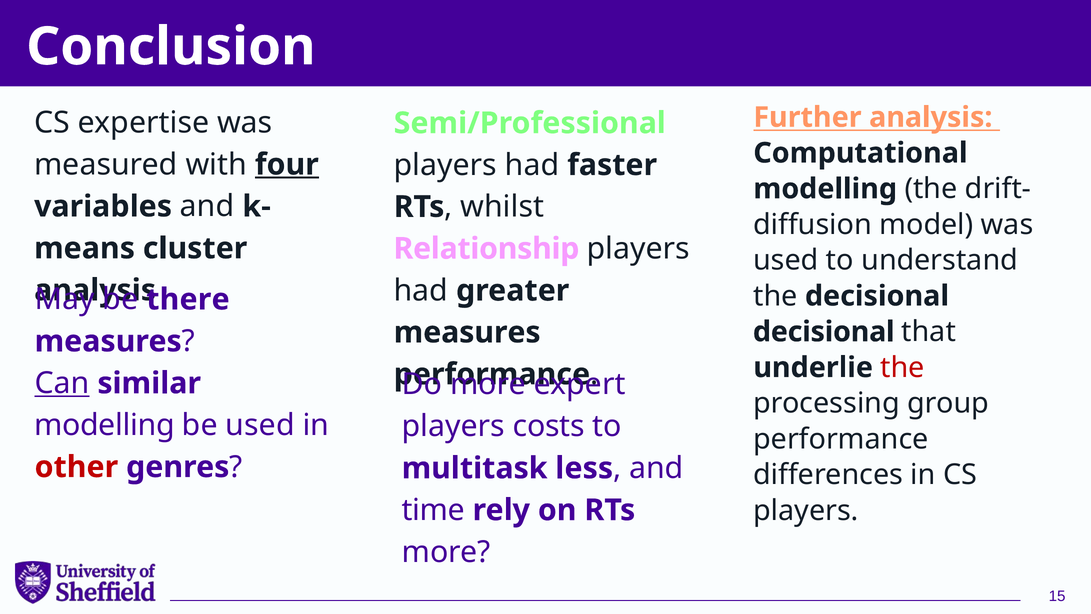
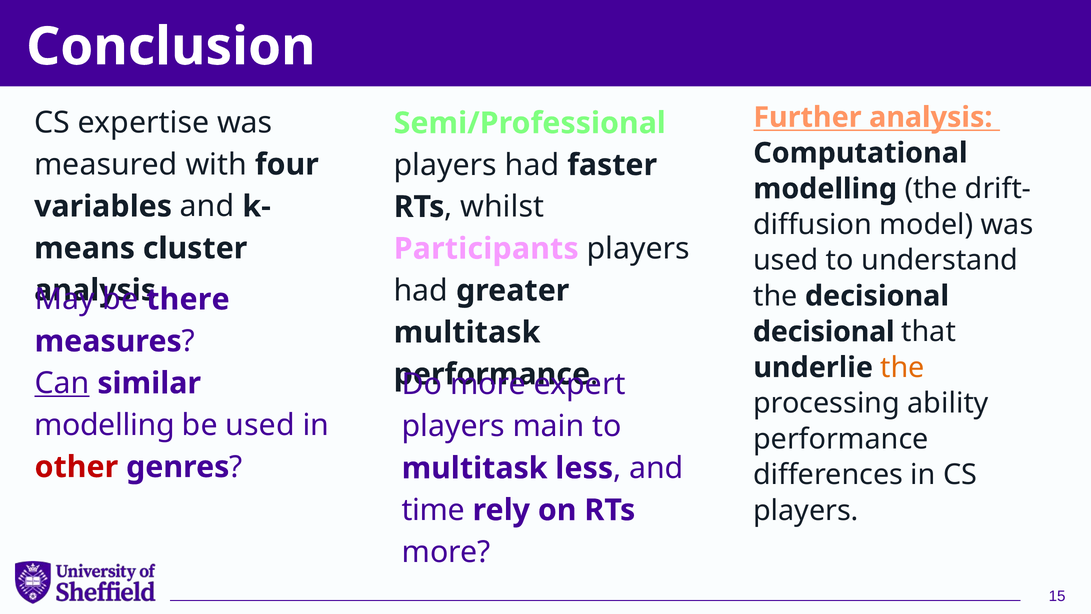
four underline: present -> none (287, 164)
Relationship: Relationship -> Participants (486, 249)
measures: measures -> multitask (467, 332)
the colour: red -> orange (903, 367)
group: group -> ability (948, 403)
costs: costs -> main (549, 426)
